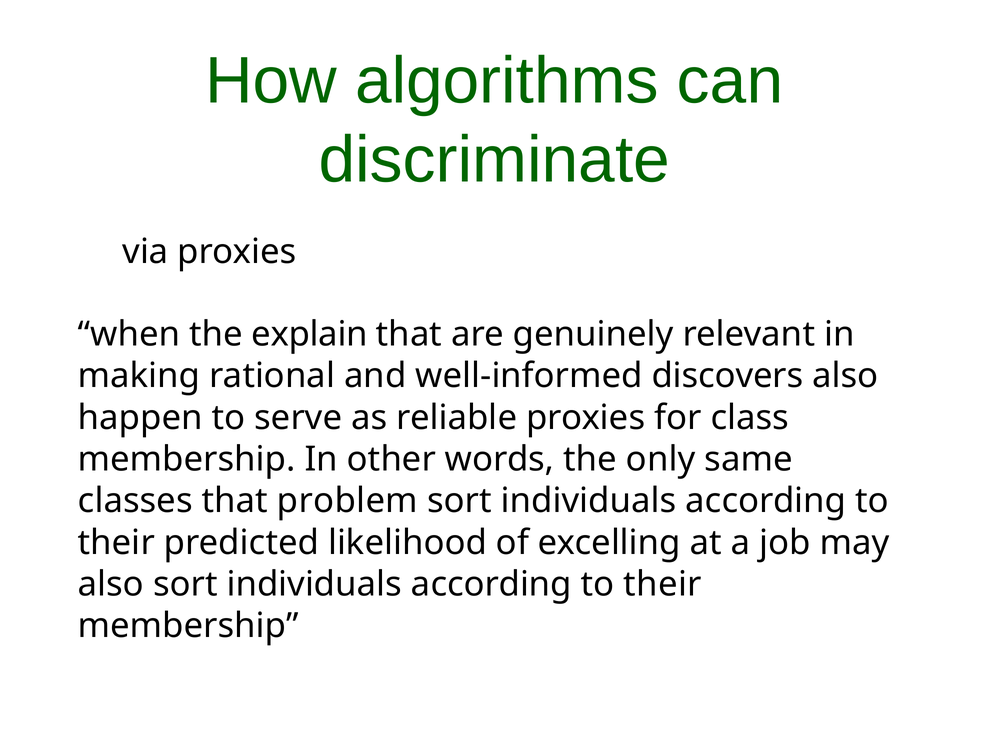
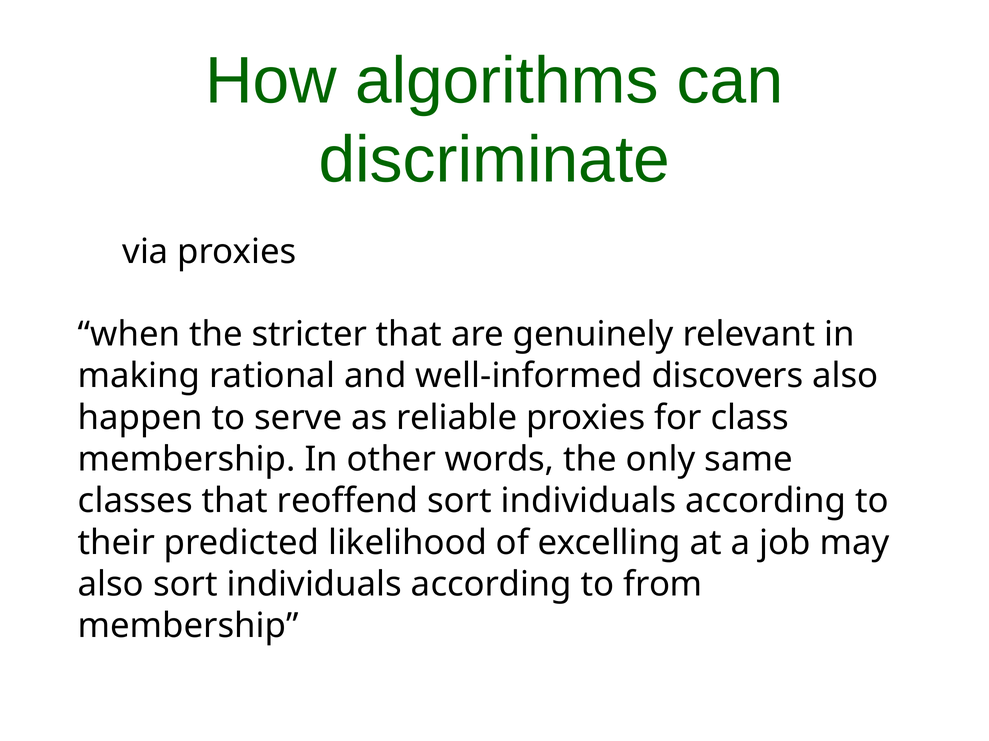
explain: explain -> stricter (309, 334)
problem: problem -> reoffend (348, 501)
their: their -> from (663, 585)
